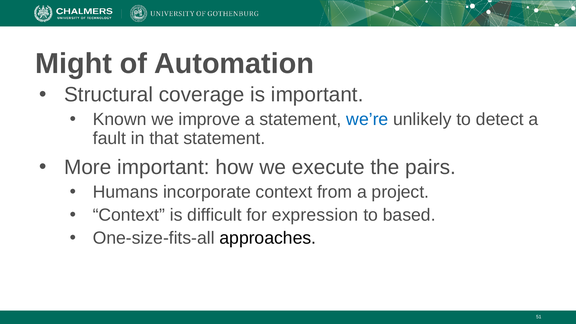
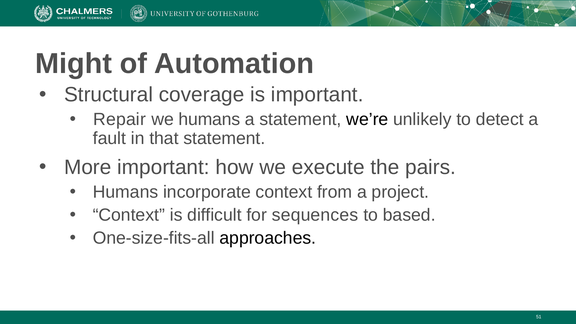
Known: Known -> Repair (120, 119)
we improve: improve -> humans (209, 119)
we’re colour: blue -> black (367, 119)
expression: expression -> sequences (315, 215)
